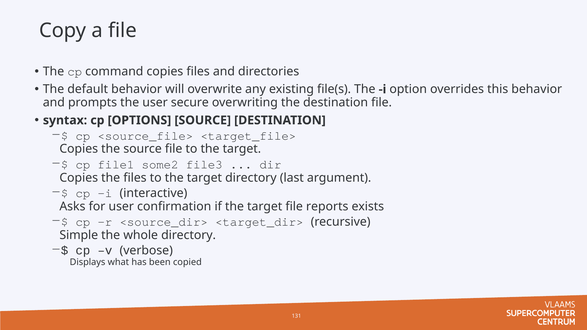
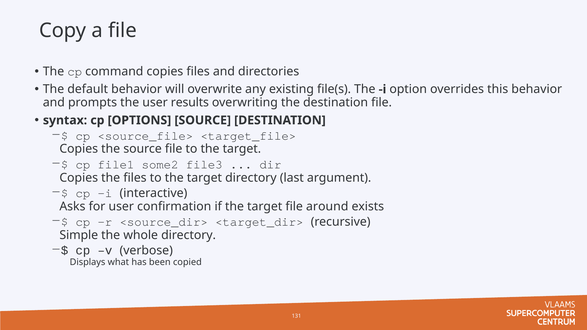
secure: secure -> results (190, 103)
reports: reports -> around (327, 206)
